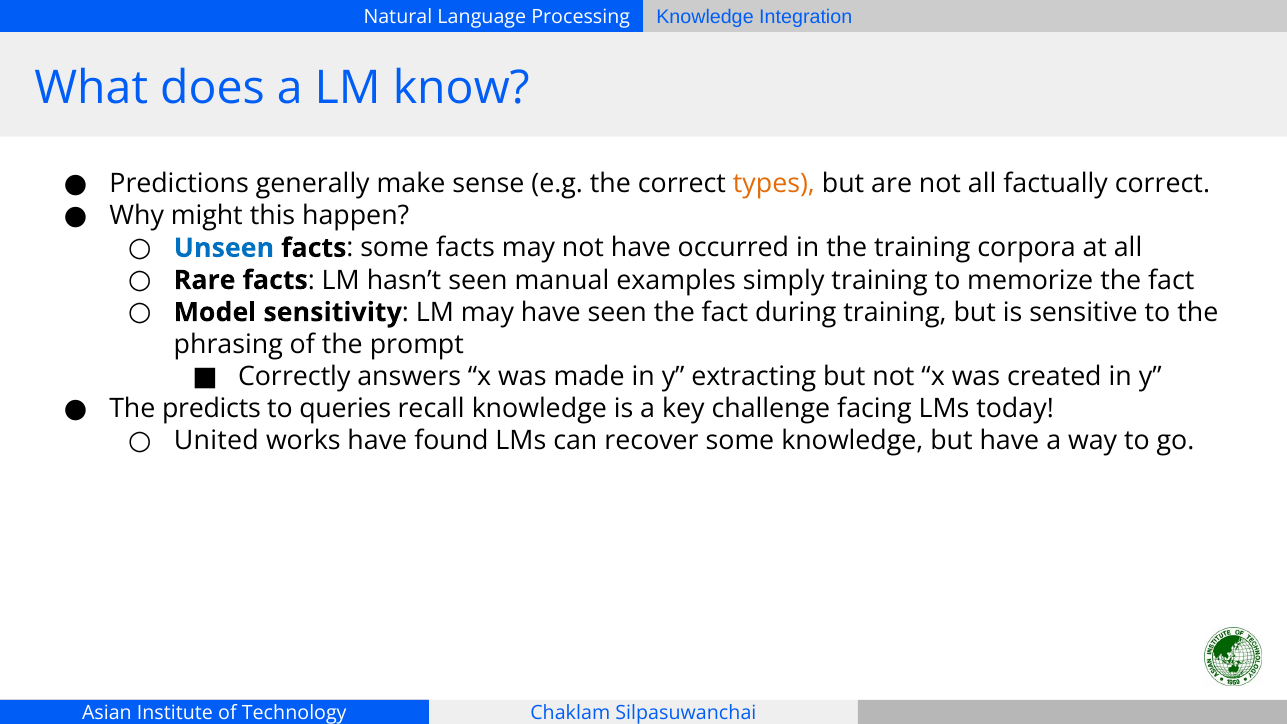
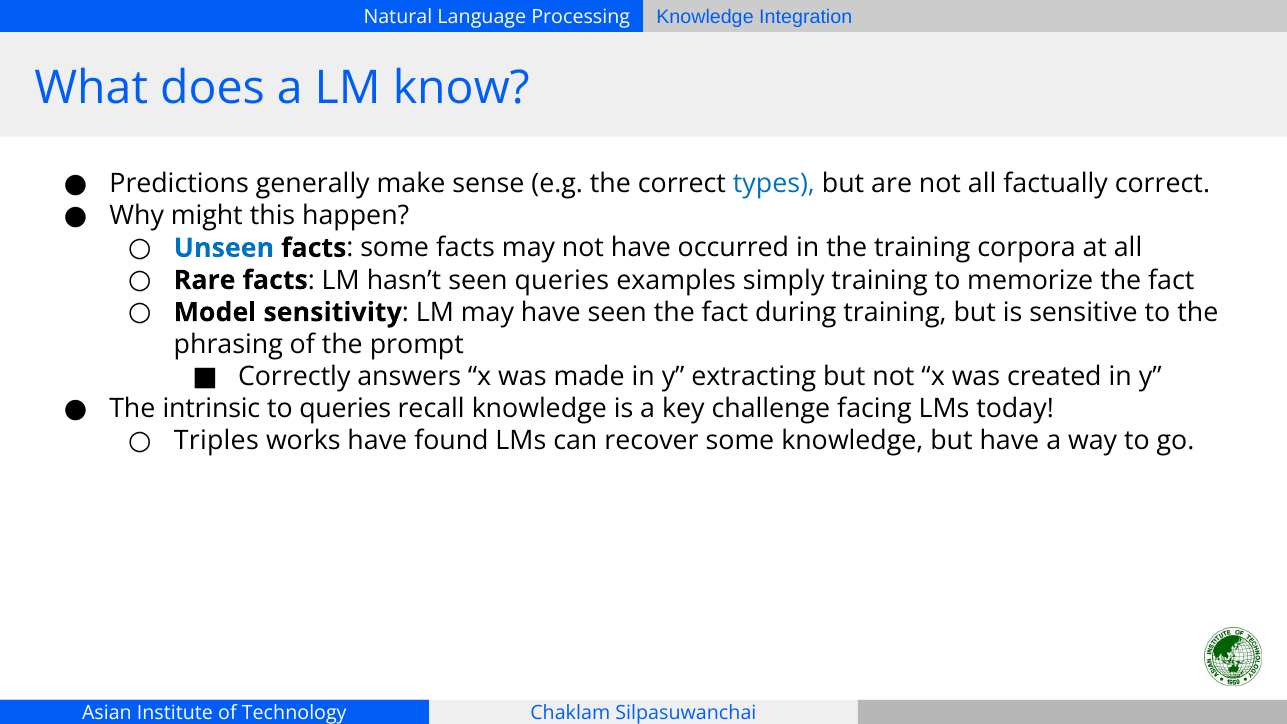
types colour: orange -> blue (774, 184)
seen manual: manual -> queries (562, 280)
predicts: predicts -> intrinsic (211, 409)
United: United -> Triples (216, 441)
